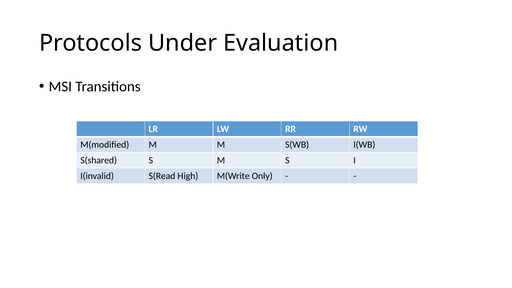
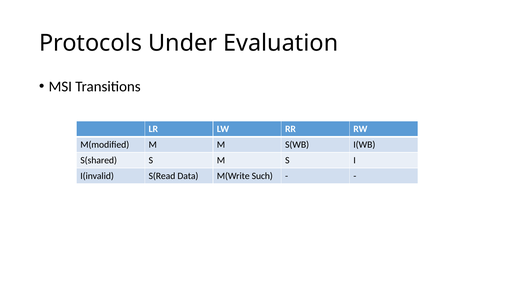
High: High -> Data (188, 176)
Only: Only -> Such (262, 176)
